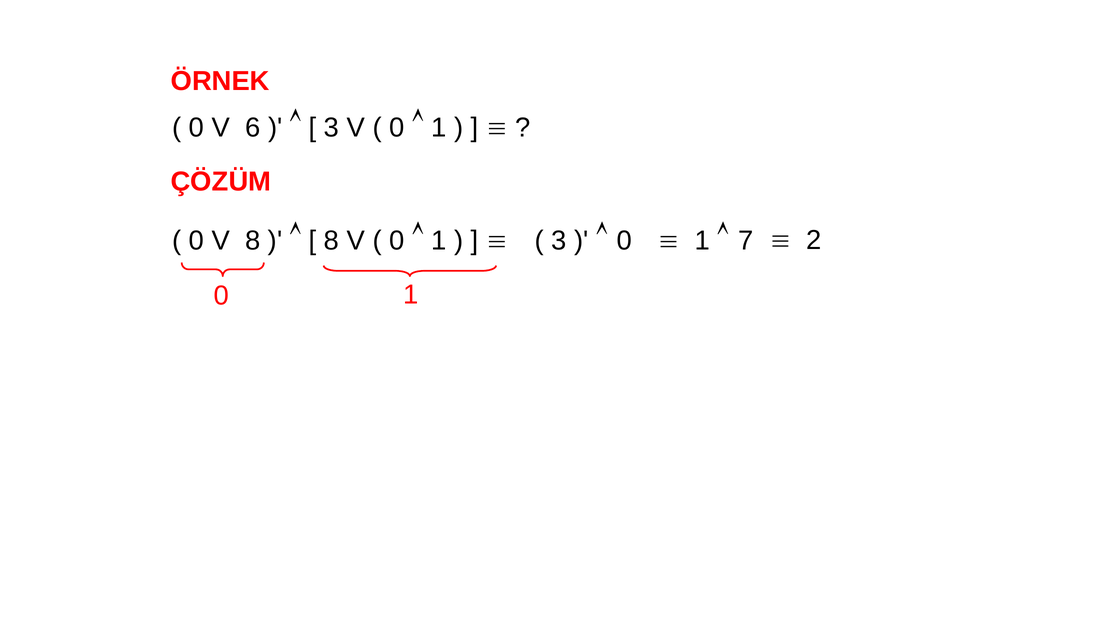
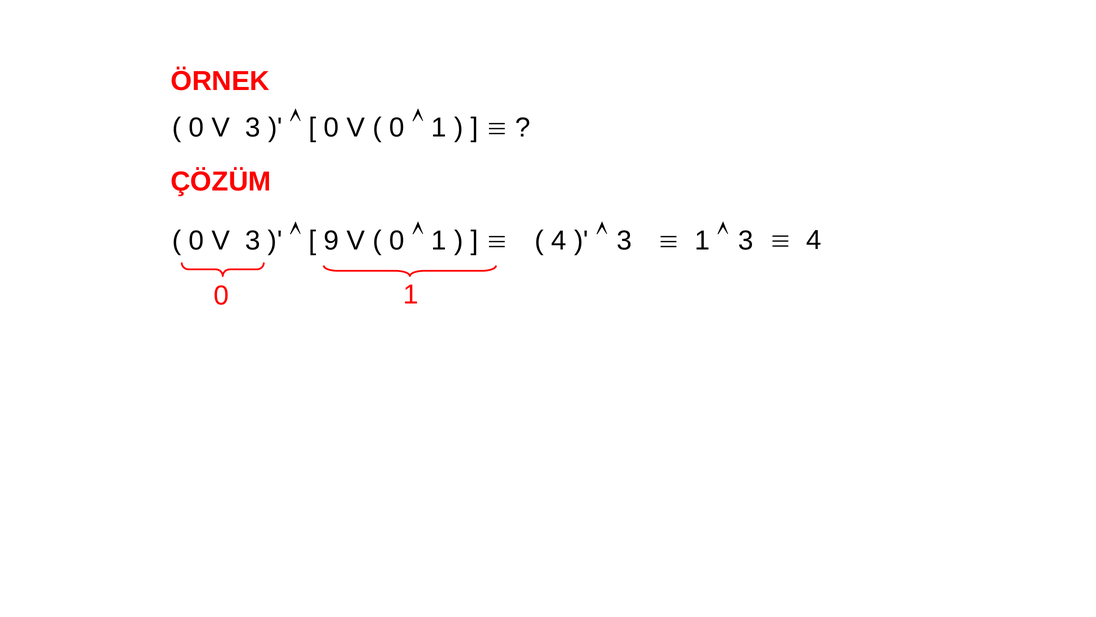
6: 6 -> 3 (253, 128)
3: 3 -> 0 (332, 128)
8: 8 -> 3 (253, 240)
8: 8 -> 9 (332, 240)
3: 3 -> 4 (559, 240)
0: 0 -> 3 (624, 240)
7: 7 -> 3 (746, 240)
2: 2 -> 4 (814, 240)
